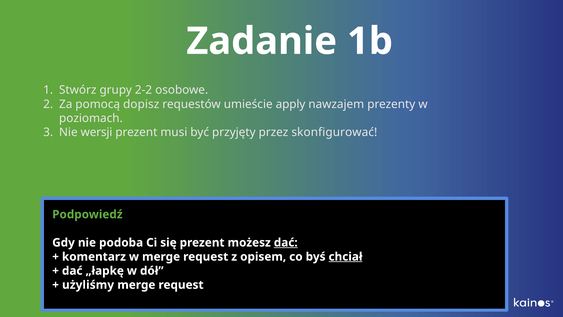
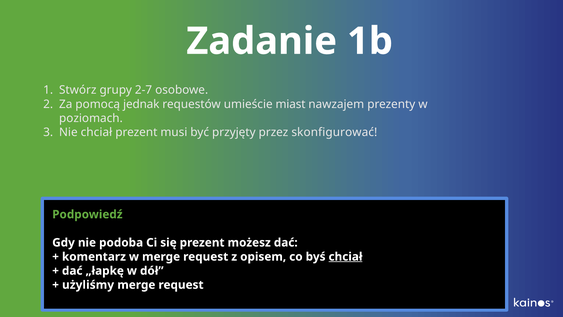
2-2: 2-2 -> 2-7 (143, 90)
dopisz: dopisz -> jednak (141, 104)
apply: apply -> miast (291, 104)
Nie wersji: wersji -> chciał (96, 132)
dać underline: present -> none (286, 242)
